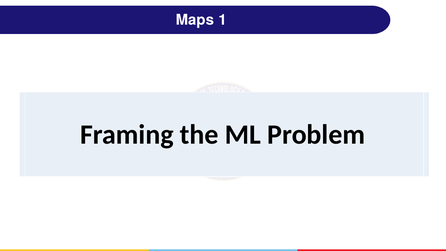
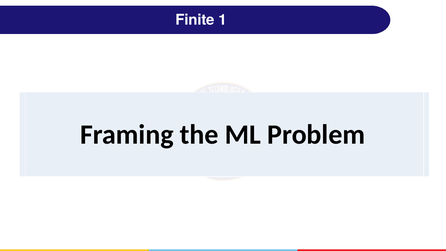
Maps: Maps -> Finite (195, 20)
